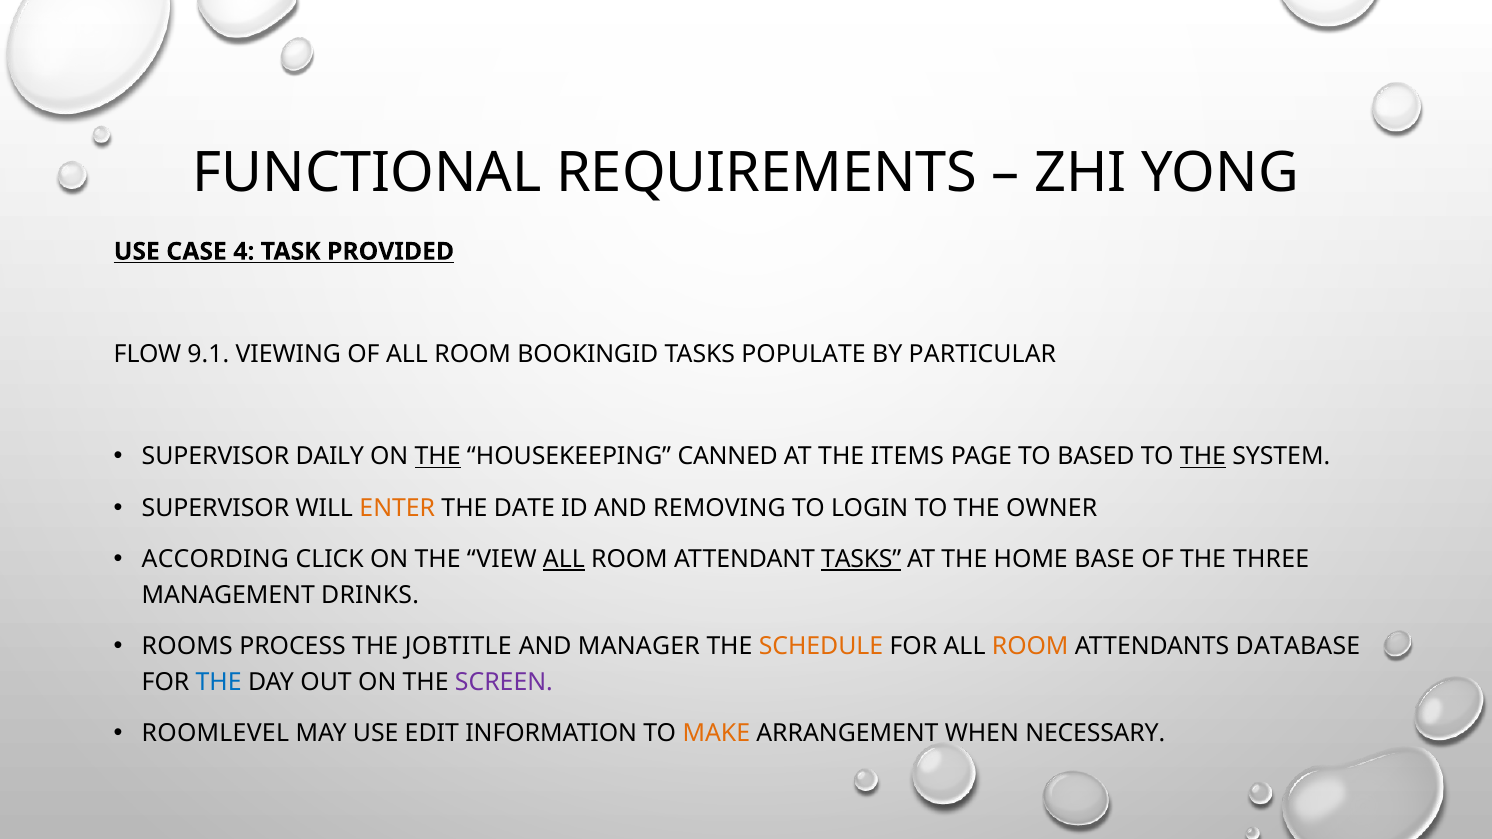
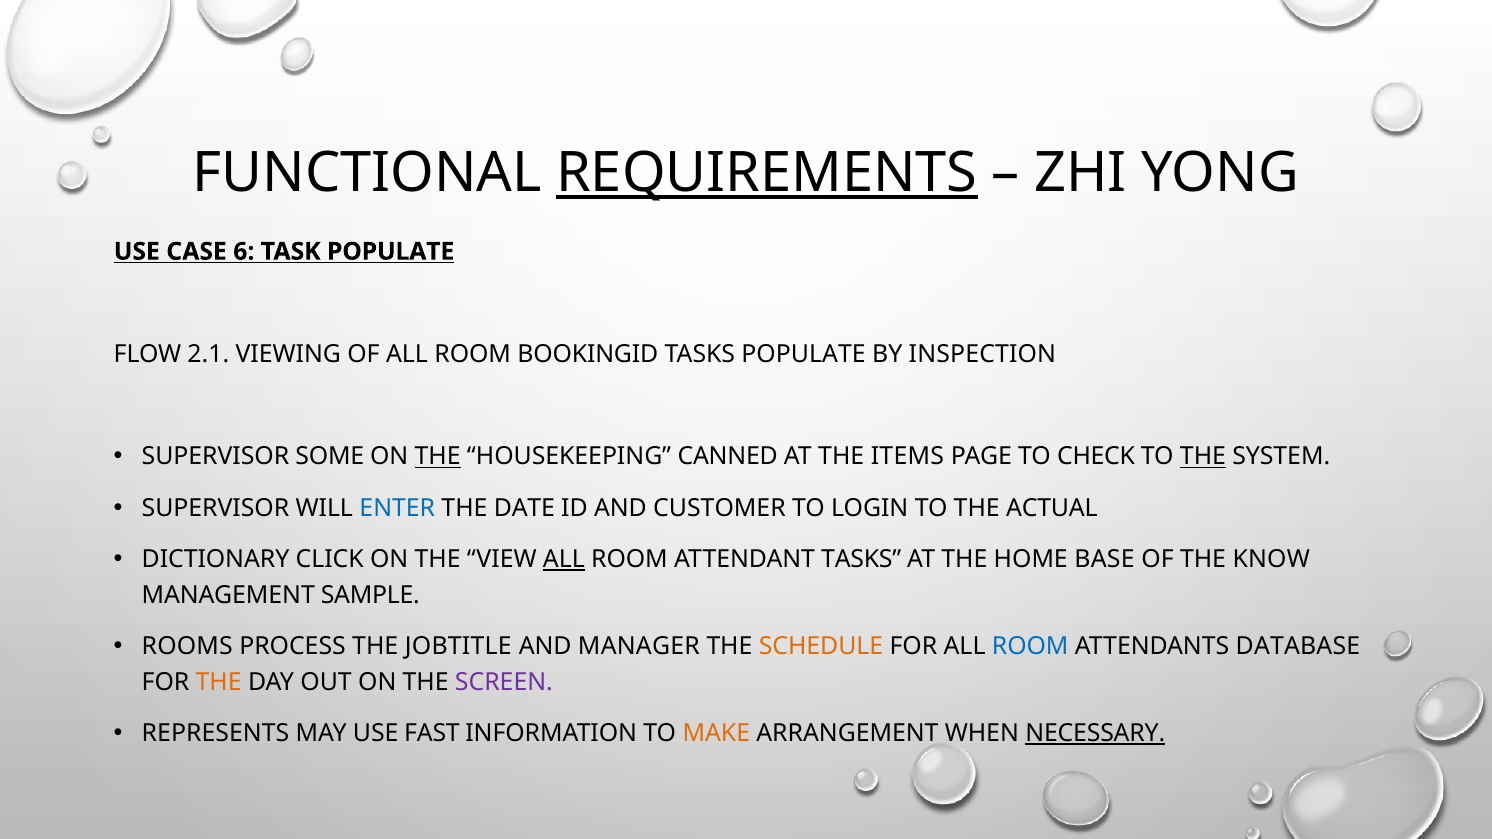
REQUIREMENTS underline: none -> present (767, 173)
4: 4 -> 6 (244, 252)
TASK PROVIDED: PROVIDED -> POPULATE (391, 252)
9.1: 9.1 -> 2.1 (208, 354)
PARTICULAR: PARTICULAR -> INSPECTION (982, 354)
DAILY: DAILY -> SOME (330, 457)
BASED: BASED -> CHECK (1096, 457)
ENTER colour: orange -> blue (397, 508)
REMOVING: REMOVING -> CUSTOMER (719, 508)
OWNER: OWNER -> ACTUAL (1052, 508)
ACCORDING: ACCORDING -> DICTIONARY (216, 560)
TASKS underline: present -> none (861, 560)
THREE: THREE -> KNOW (1271, 560)
DRINKS: DRINKS -> SAMPLE (370, 595)
ROOM colour: orange -> blue (1030, 647)
THE colour: blue -> orange (219, 682)
ROOMLEVEL: ROOMLEVEL -> REPRESENTS (215, 734)
EDIT: EDIT -> FAST (432, 734)
NECESSARY underline: none -> present (1095, 734)
